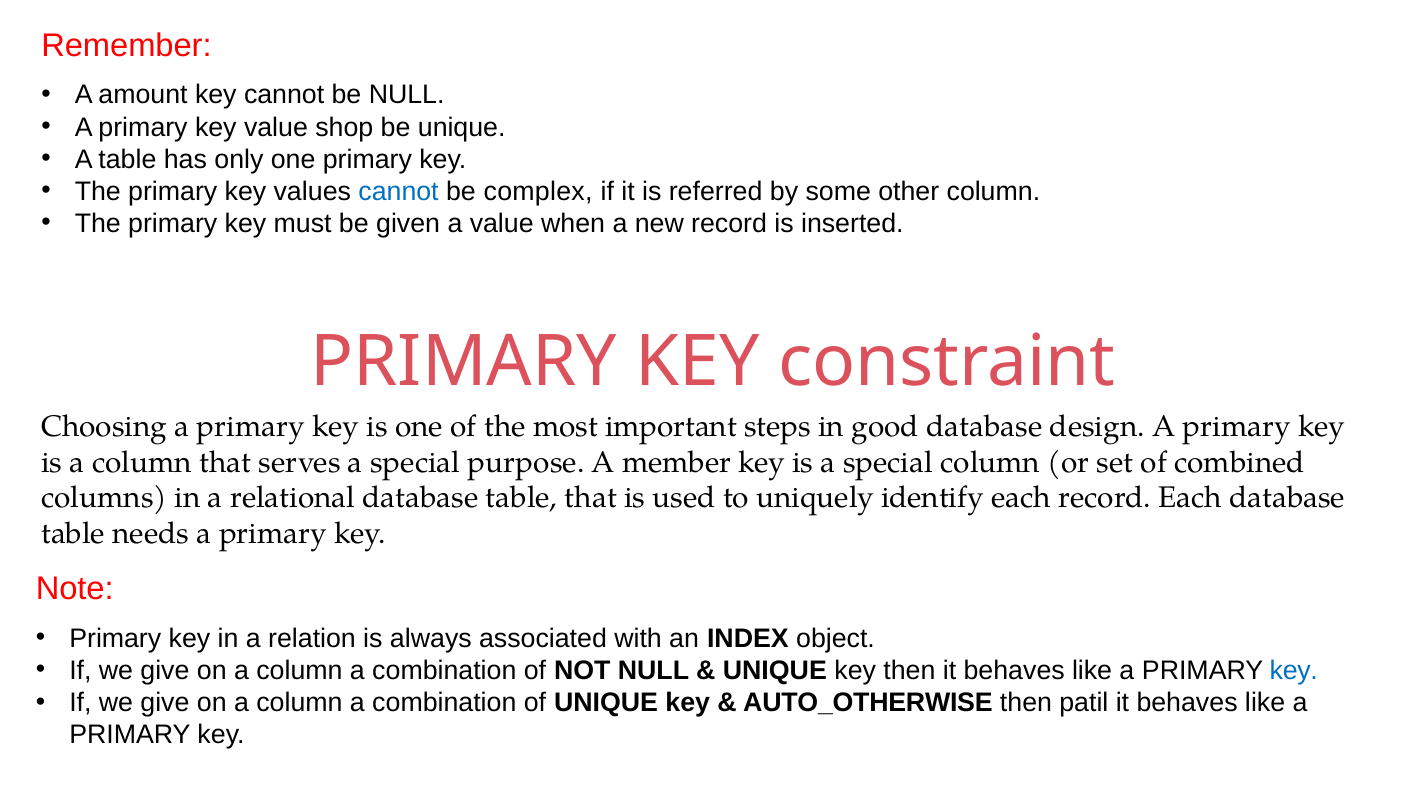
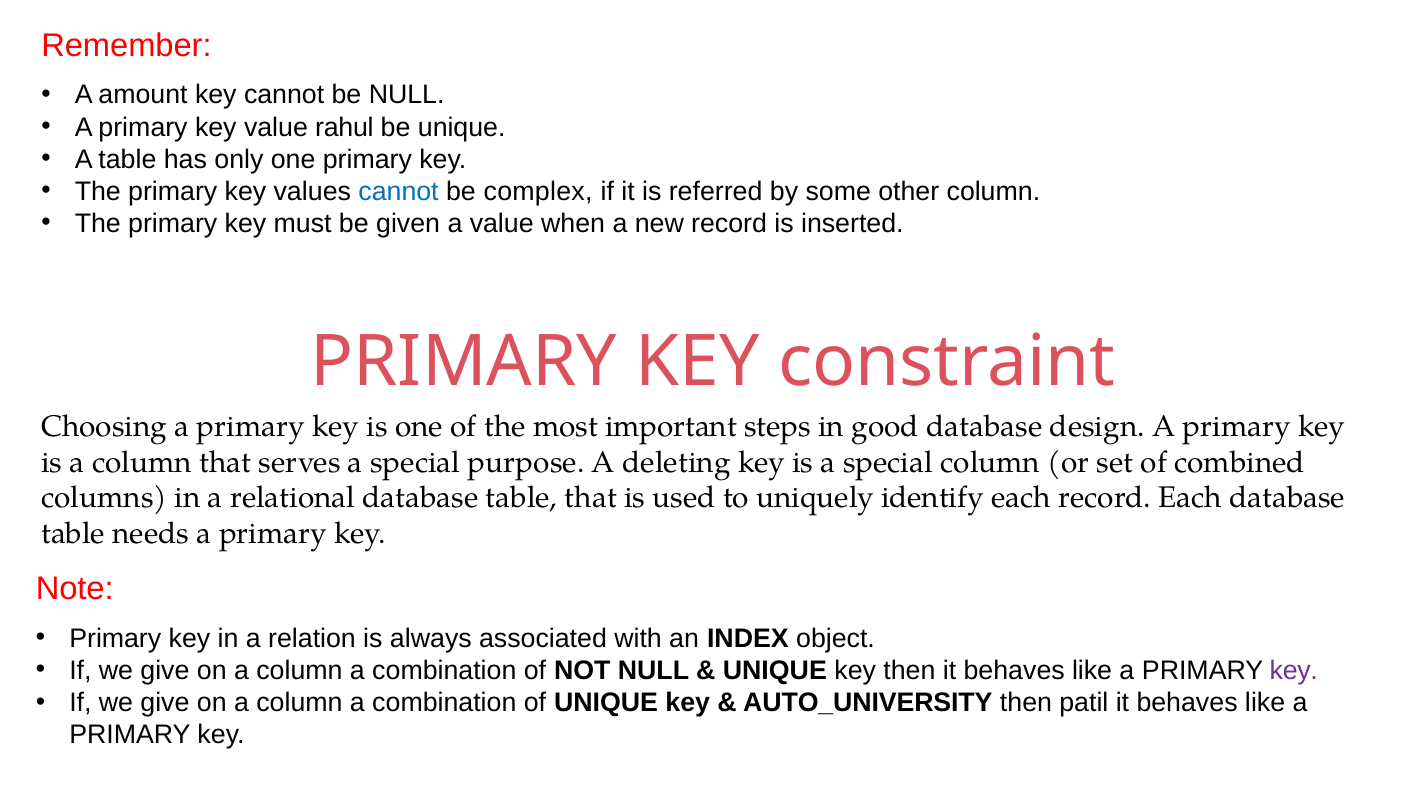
shop: shop -> rahul (344, 127)
member: member -> deleting (677, 462)
key colour: blue -> purple (1294, 670)
AUTO_OTHERWISE: AUTO_OTHERWISE -> AUTO_UNIVERSITY (868, 702)
